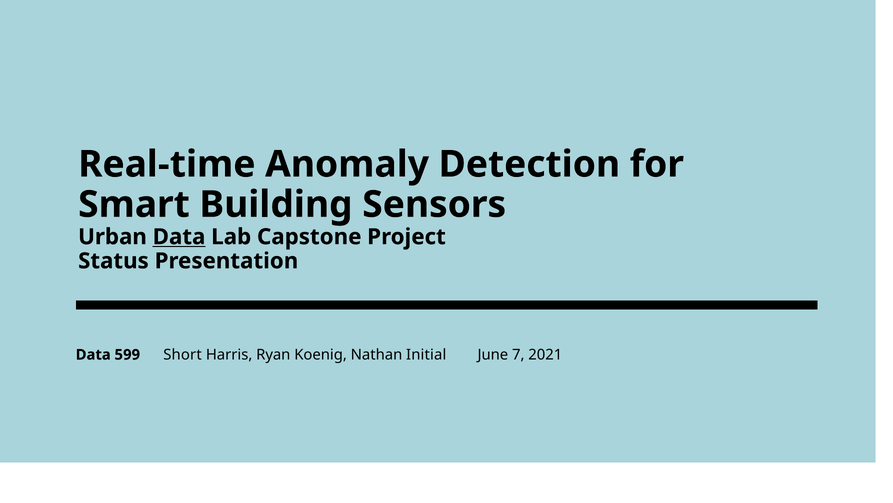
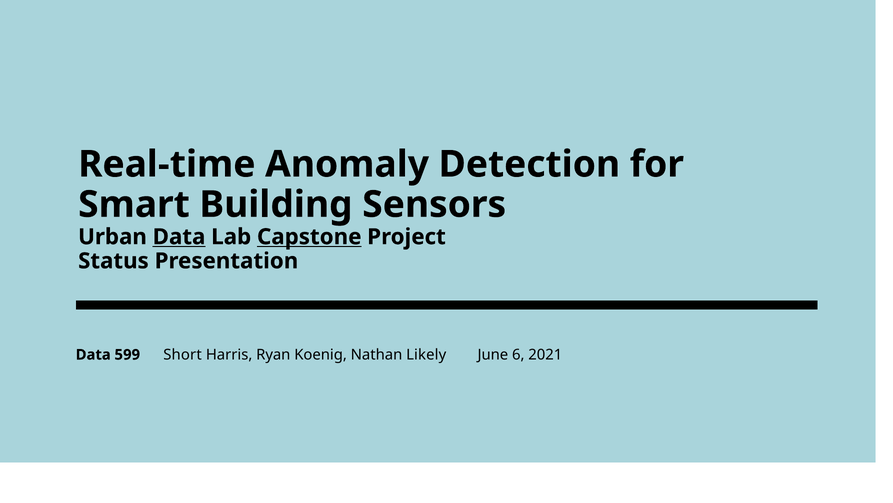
Capstone underline: none -> present (309, 237)
Initial: Initial -> Likely (426, 354)
7: 7 -> 6 (518, 354)
